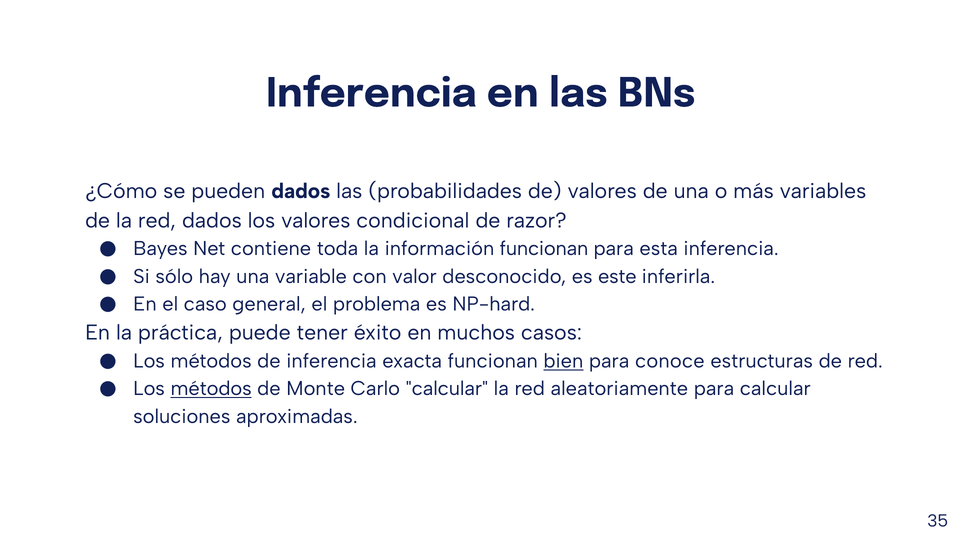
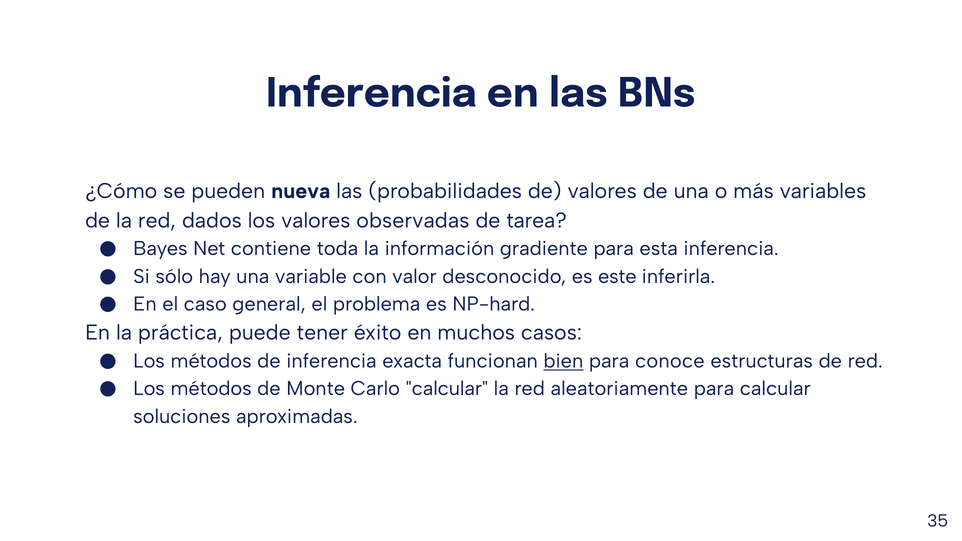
pueden dados: dados -> nueva (301, 191)
condicional: condicional -> observadas (413, 221)
razor: razor -> tarea (537, 221)
información funcionan: funcionan -> gradiente (544, 249)
métodos underline: present -> none (211, 389)
